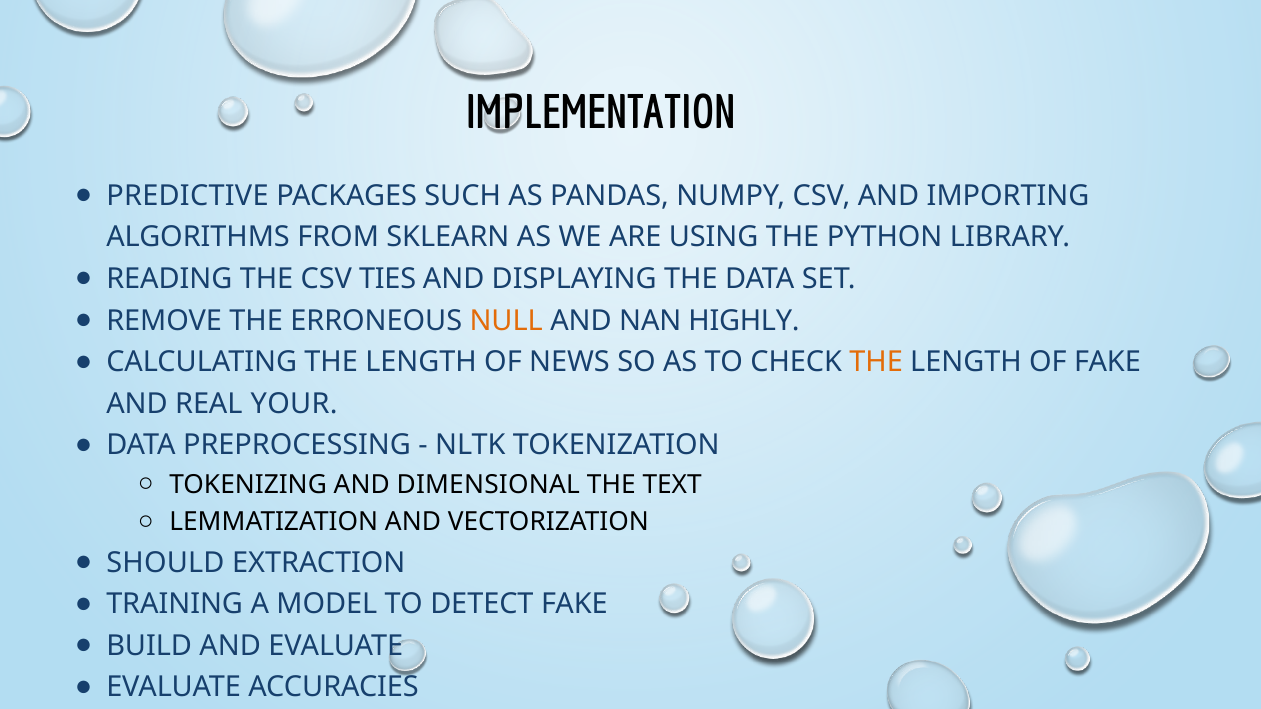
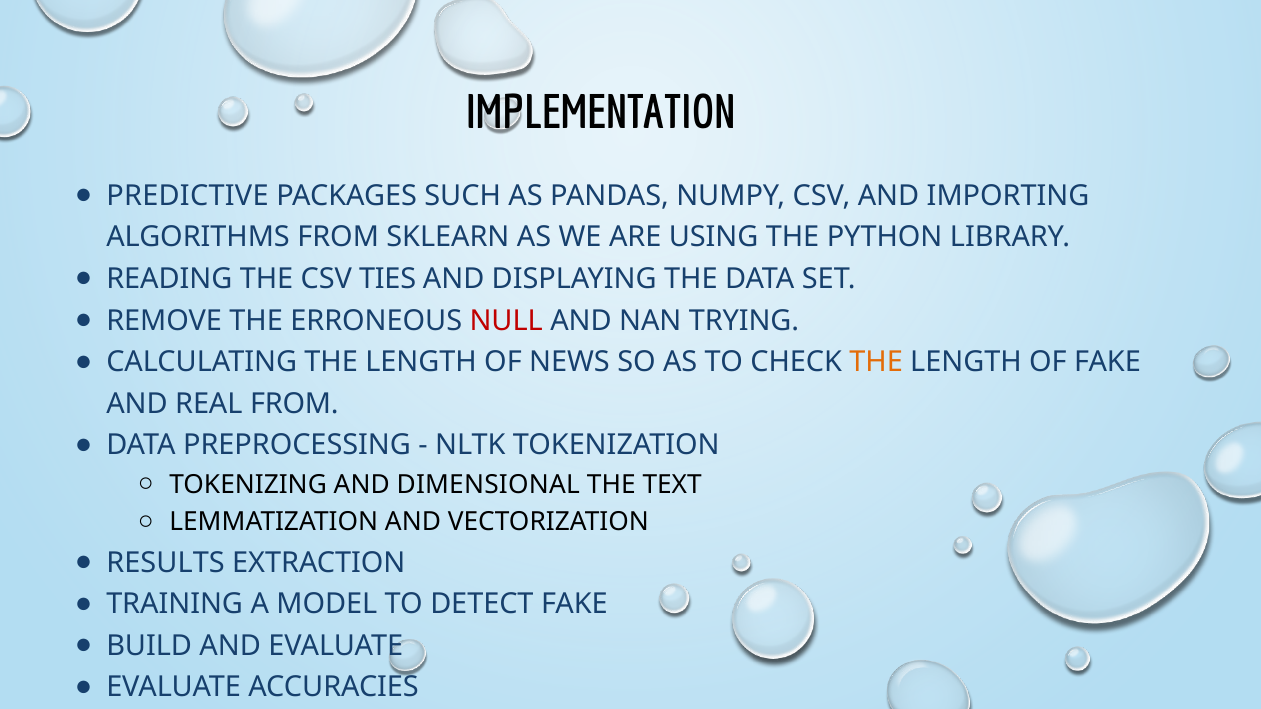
NULL colour: orange -> red (506, 321)
HIGHLY: HIGHLY -> TRYING (744, 321)
REAL YOUR: YOUR -> FROM (294, 404)
SHOULD: SHOULD -> RESULTS (166, 563)
